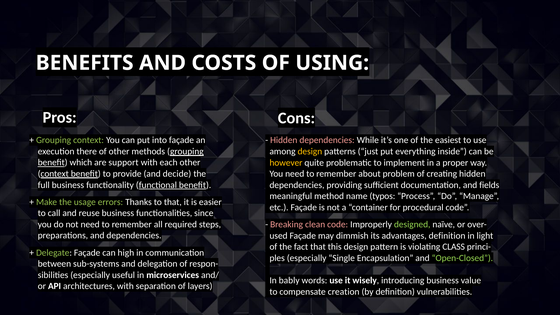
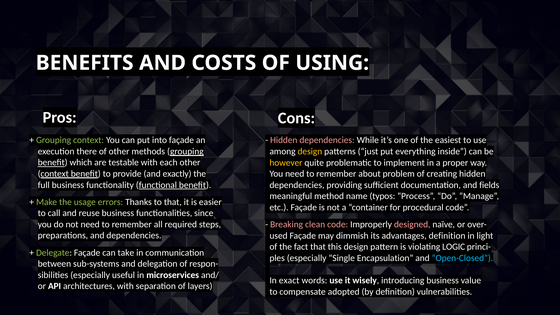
support: support -> testable (124, 163)
decide: decide -> exactly (177, 174)
designed colour: light green -> pink (412, 224)
CLASS: CLASS -> LOGIC (454, 247)
high: high -> take (126, 253)
Open-Closed colour: light green -> light blue (462, 258)
bably: bably -> exact (289, 280)
creation: creation -> adopted (344, 292)
